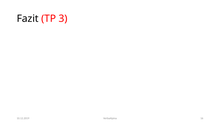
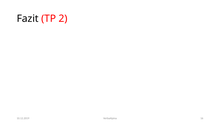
3: 3 -> 2 (63, 18)
